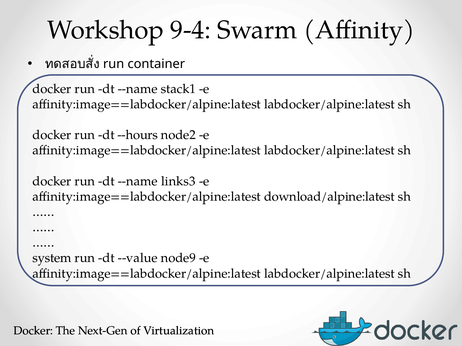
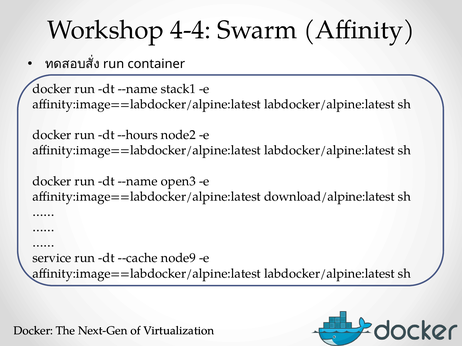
9-4: 9-4 -> 4-4 (191, 30)
links3: links3 -> open3 (178, 181)
system: system -> service (52, 258)
--value: --value -> --cache (138, 258)
